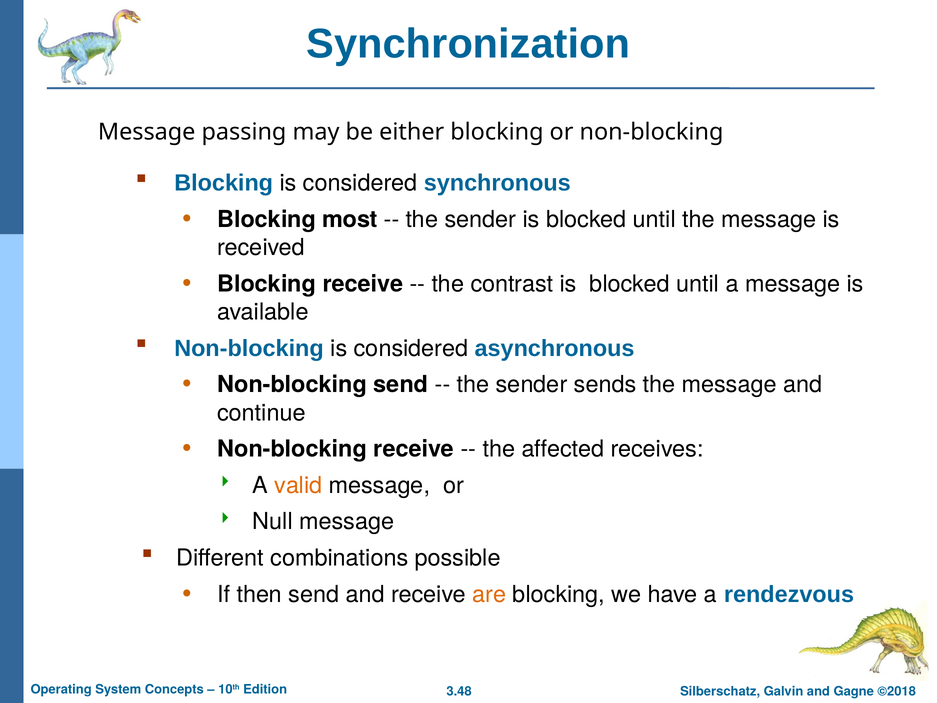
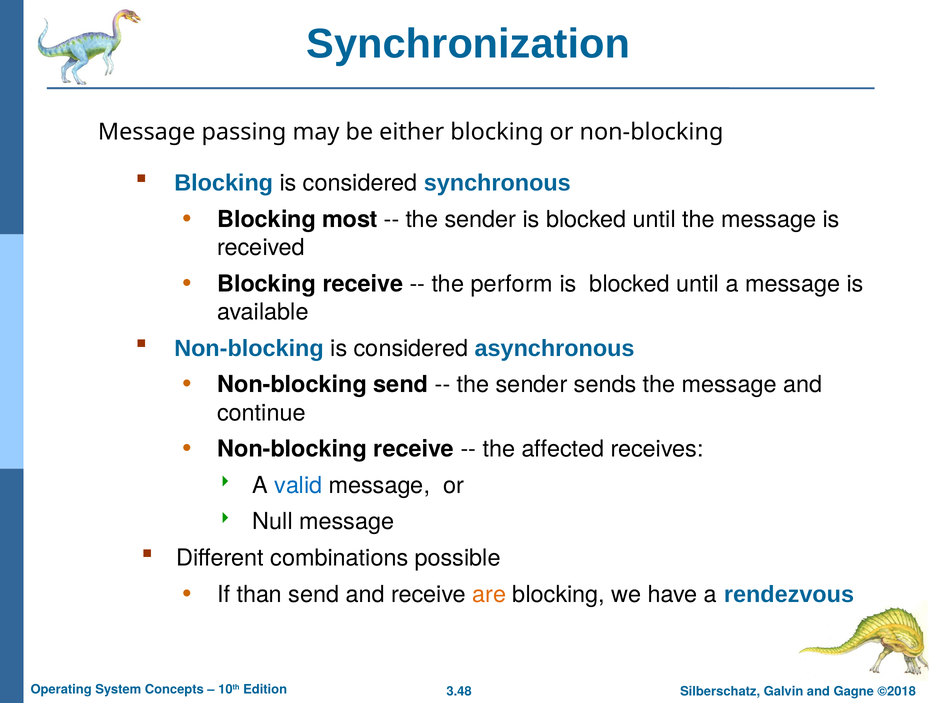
contrast: contrast -> perform (512, 284)
valid colour: orange -> blue (298, 485)
then: then -> than (259, 594)
